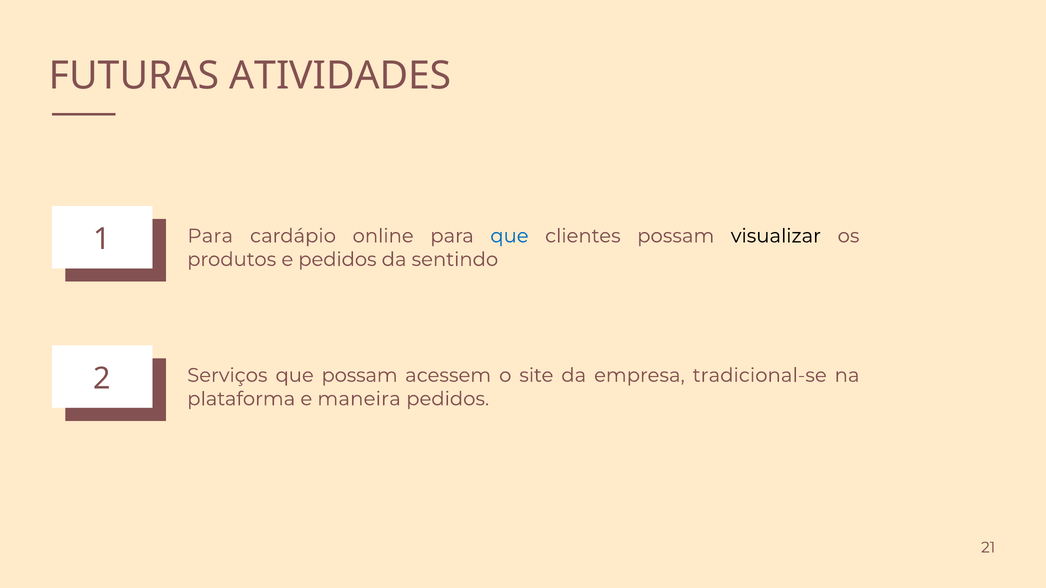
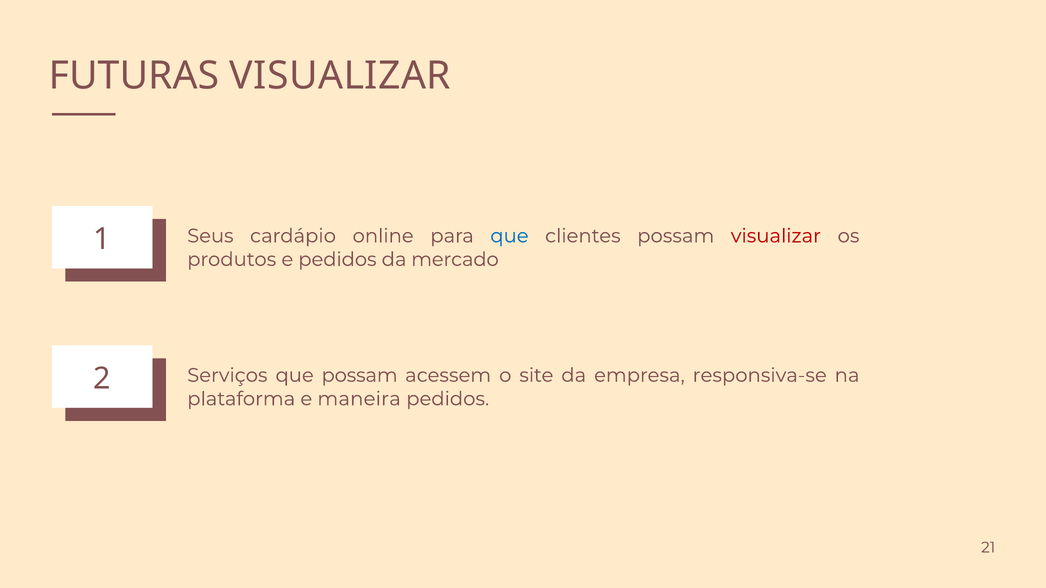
FUTURAS ATIVIDADES: ATIVIDADES -> VISUALIZAR (340, 76)
1 Para: Para -> Seus (210, 236)
visualizar colour: black -> red (776, 236)
sentindo: sentindo -> mercado (455, 260)
tradicional-se: tradicional-se -> responsiva-se (760, 376)
